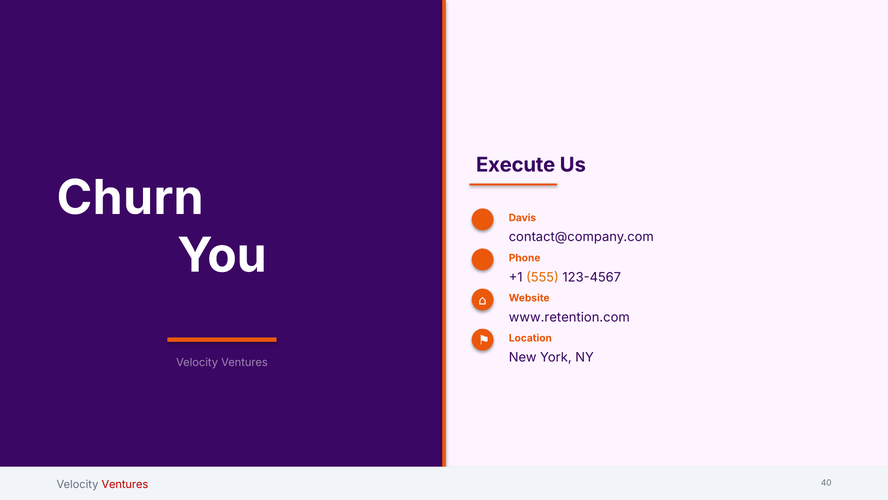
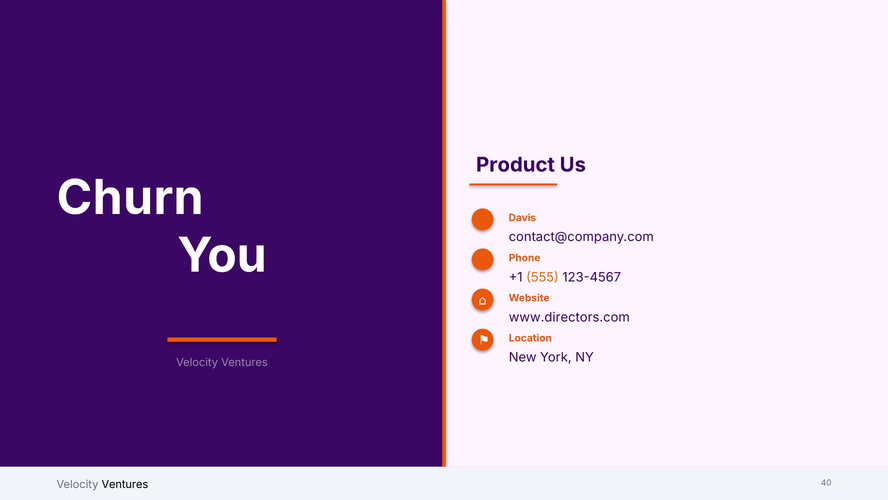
Execute: Execute -> Product (515, 165)
www.retention.com: www.retention.com -> www.directors.com (569, 317)
Ventures colour: red -> black (125, 484)
